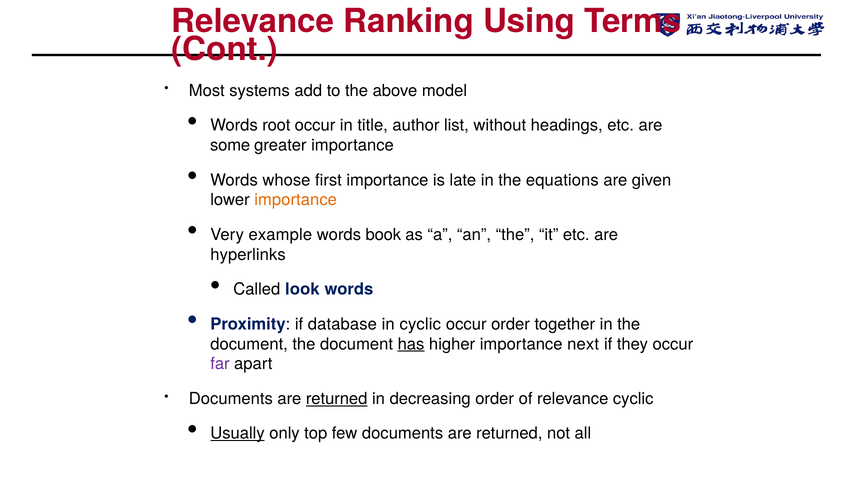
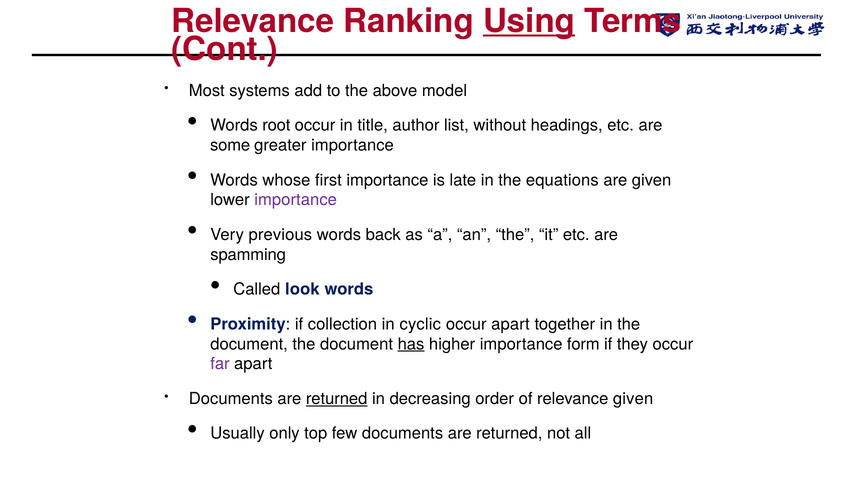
Using underline: none -> present (529, 21)
importance colour: orange -> purple (296, 200)
example: example -> previous (280, 235)
book: book -> back (383, 235)
hyperlinks: hyperlinks -> spamming (248, 255)
database: database -> collection (342, 324)
occur order: order -> apart (510, 324)
next: next -> form (583, 344)
relevance cyclic: cyclic -> given (633, 399)
Usually underline: present -> none (238, 433)
